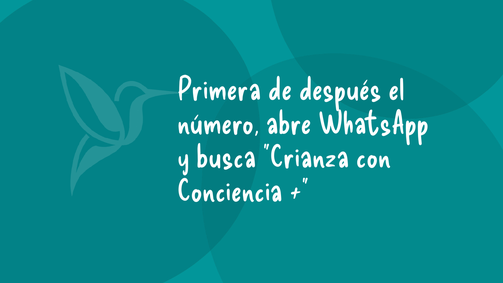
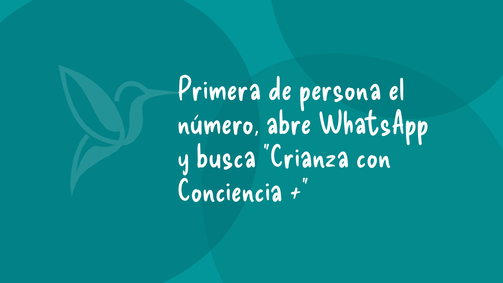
después: después -> persona (340, 90)
